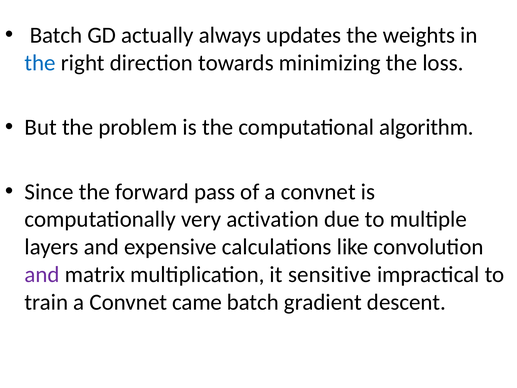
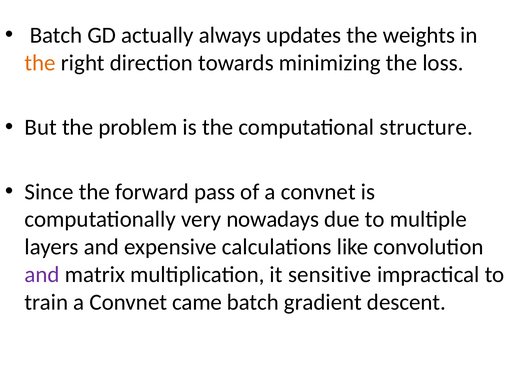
the colour: blue -> orange (40, 63)
algorithm: algorithm -> structure (426, 127)
activation: activation -> nowadays (273, 219)
